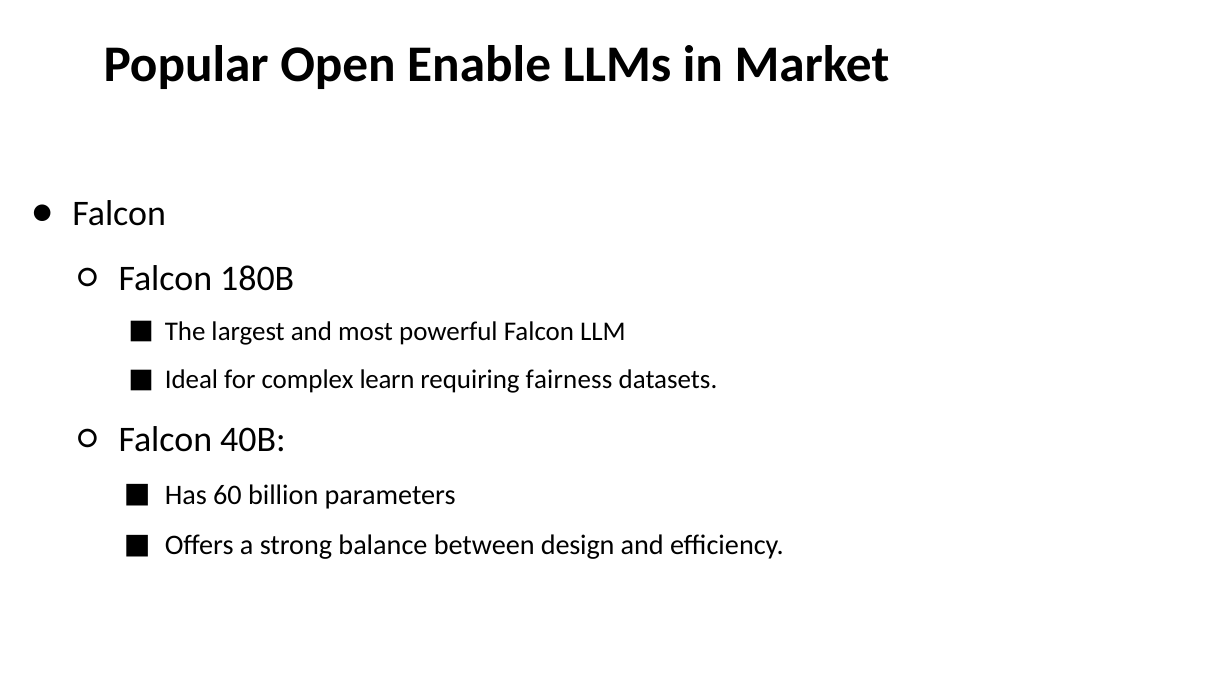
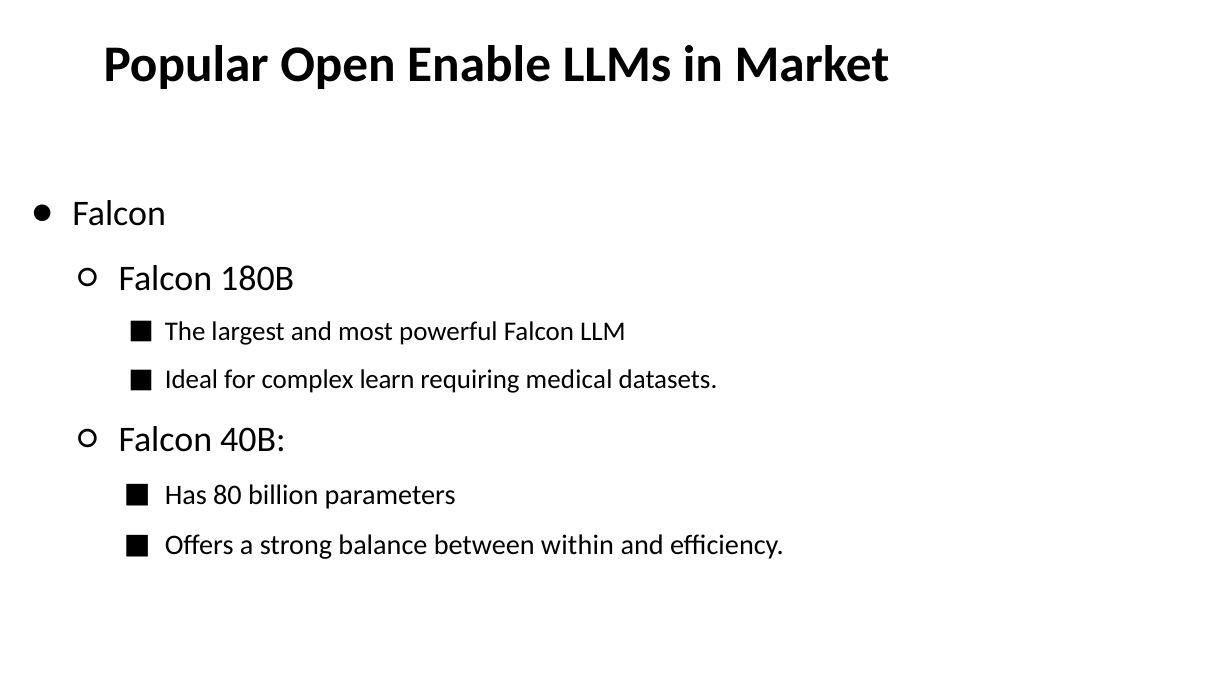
fairness: fairness -> medical (569, 380)
60: 60 -> 80 (227, 495)
design: design -> within (577, 546)
